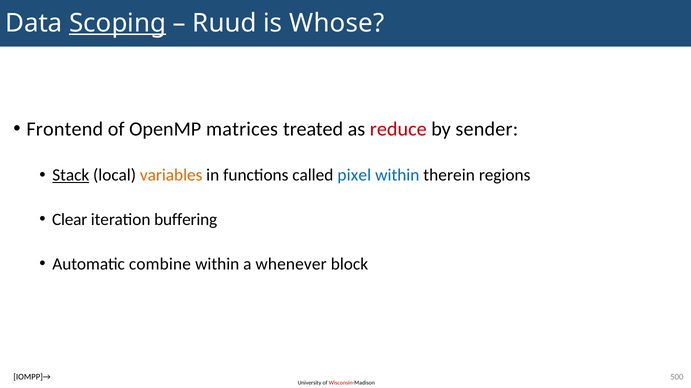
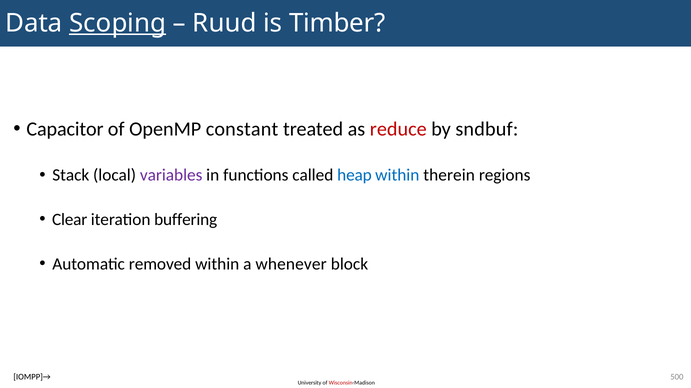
Whose: Whose -> Timber (337, 23)
Frontend: Frontend -> Capacitor (65, 129)
matrices: matrices -> constant (242, 129)
sender: sender -> sndbuf (487, 129)
Stack underline: present -> none (71, 175)
variables colour: orange -> purple (171, 175)
pixel: pixel -> heap (354, 175)
combine: combine -> removed (160, 264)
